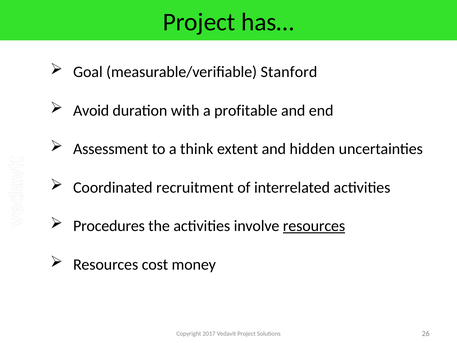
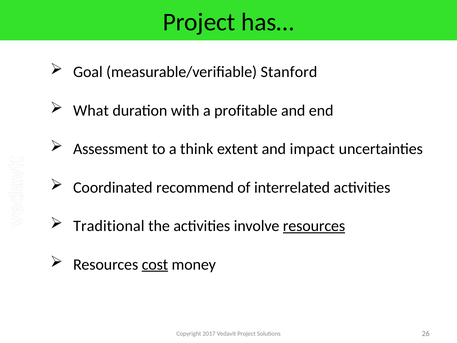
Avoid: Avoid -> What (91, 110)
hidden: hidden -> impact (312, 149)
recruitment: recruitment -> recommend (195, 187)
Procedures: Procedures -> Traditional (109, 226)
cost underline: none -> present (155, 264)
